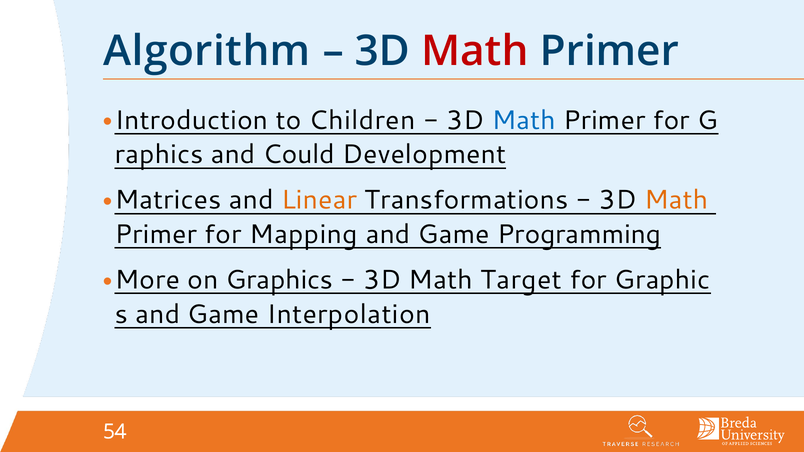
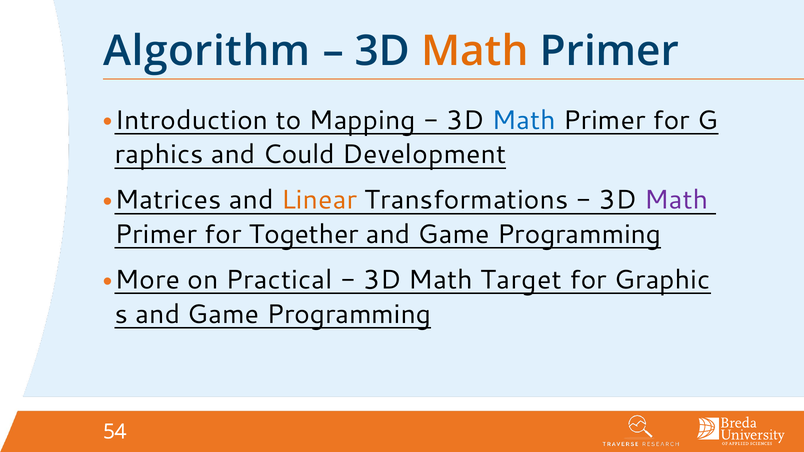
Math colour: red -> orange (475, 51)
Children: Children -> Mapping (362, 120)
Math colour: orange -> purple (676, 200)
Mapping: Mapping -> Together (304, 235)
Graphics: Graphics -> Practical (279, 280)
Interpolation: Interpolation -> Programming (349, 314)
